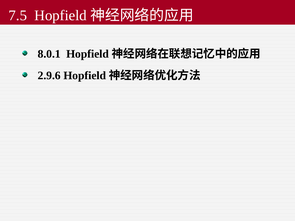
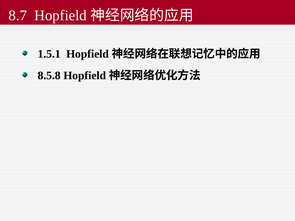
7.5: 7.5 -> 8.7 (18, 15)
8.0.1: 8.0.1 -> 1.5.1 (49, 54)
2.9.6: 2.9.6 -> 8.5.8 (49, 76)
